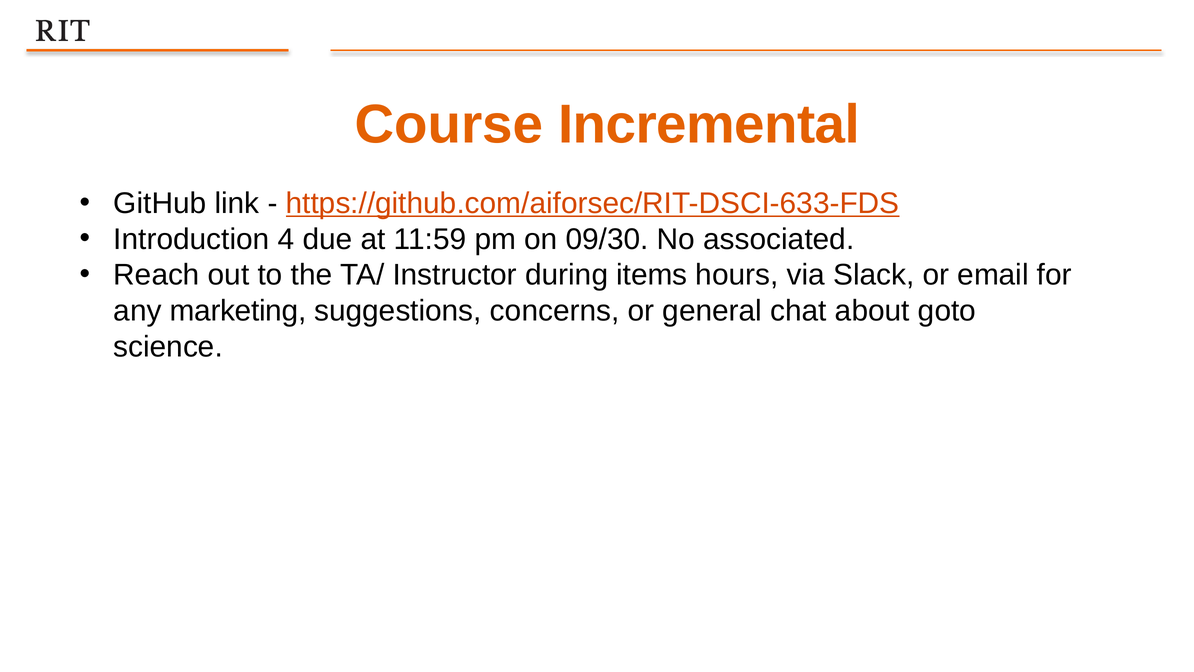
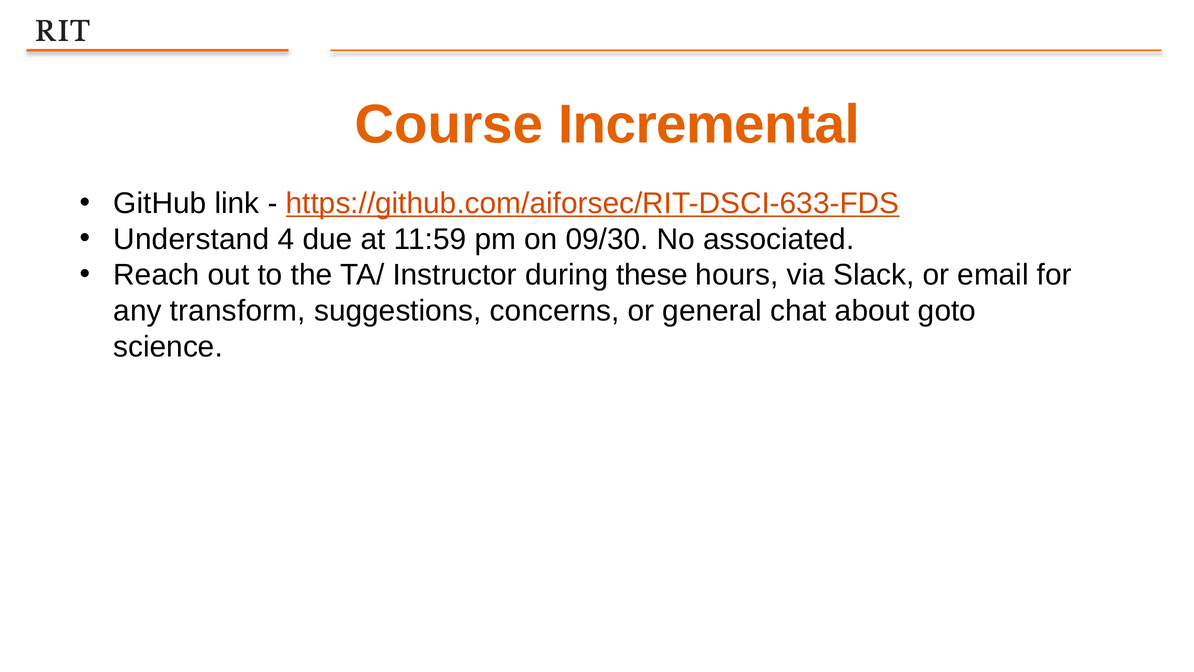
Introduction: Introduction -> Understand (191, 239)
items: items -> these (652, 275)
marketing: marketing -> transform (238, 311)
